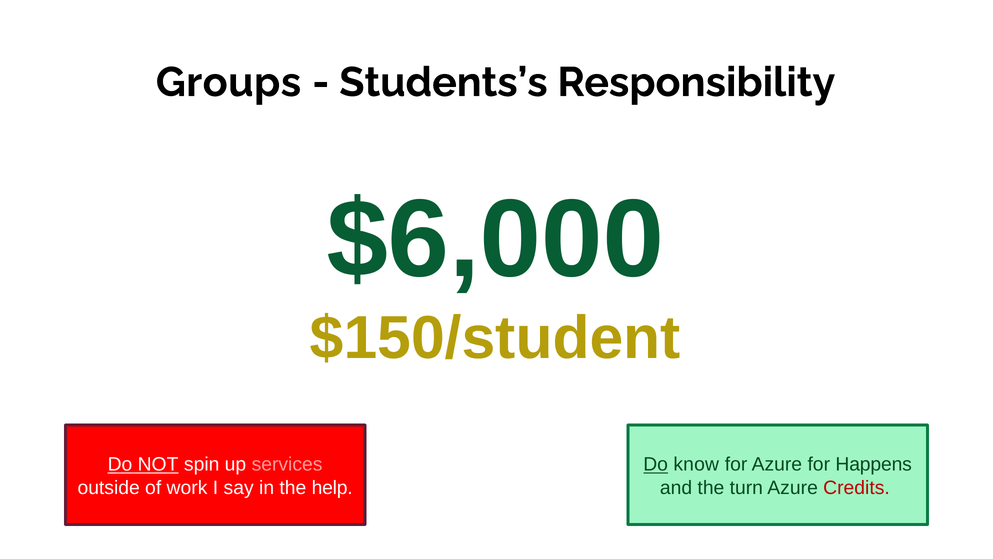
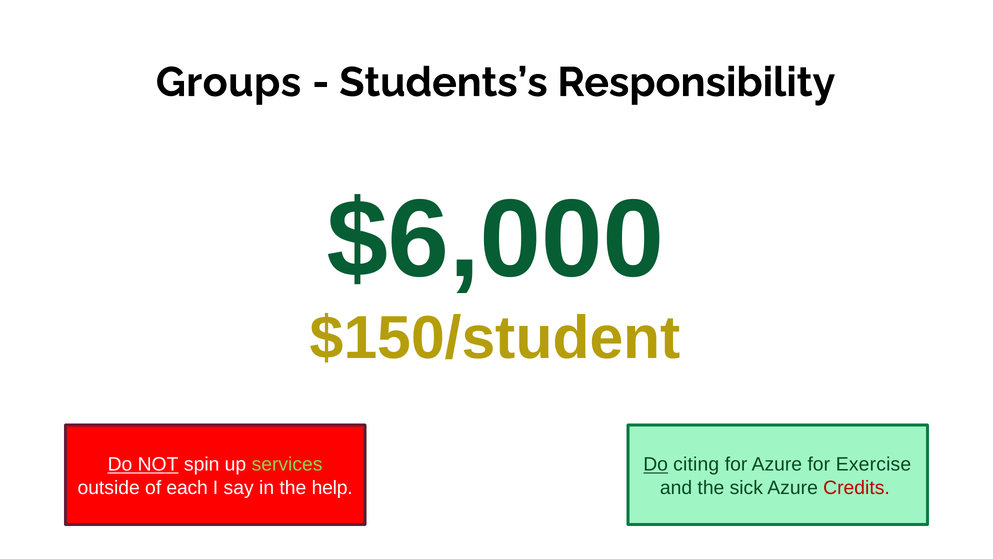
services colour: pink -> light green (287, 464)
know: know -> citing (696, 464)
Happens: Happens -> Exercise (874, 464)
work: work -> each (187, 487)
turn: turn -> sick (746, 487)
